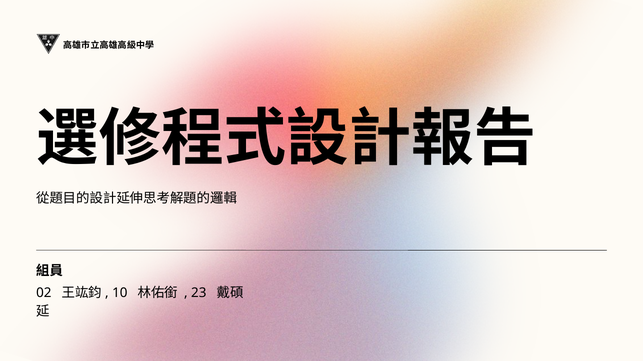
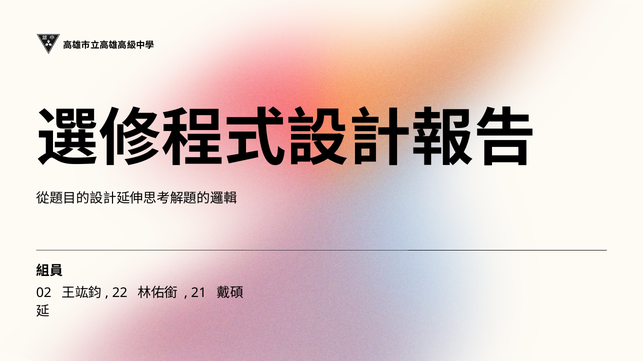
10: 10 -> 22 (120, 293)
23: 23 -> 21 (199, 293)
